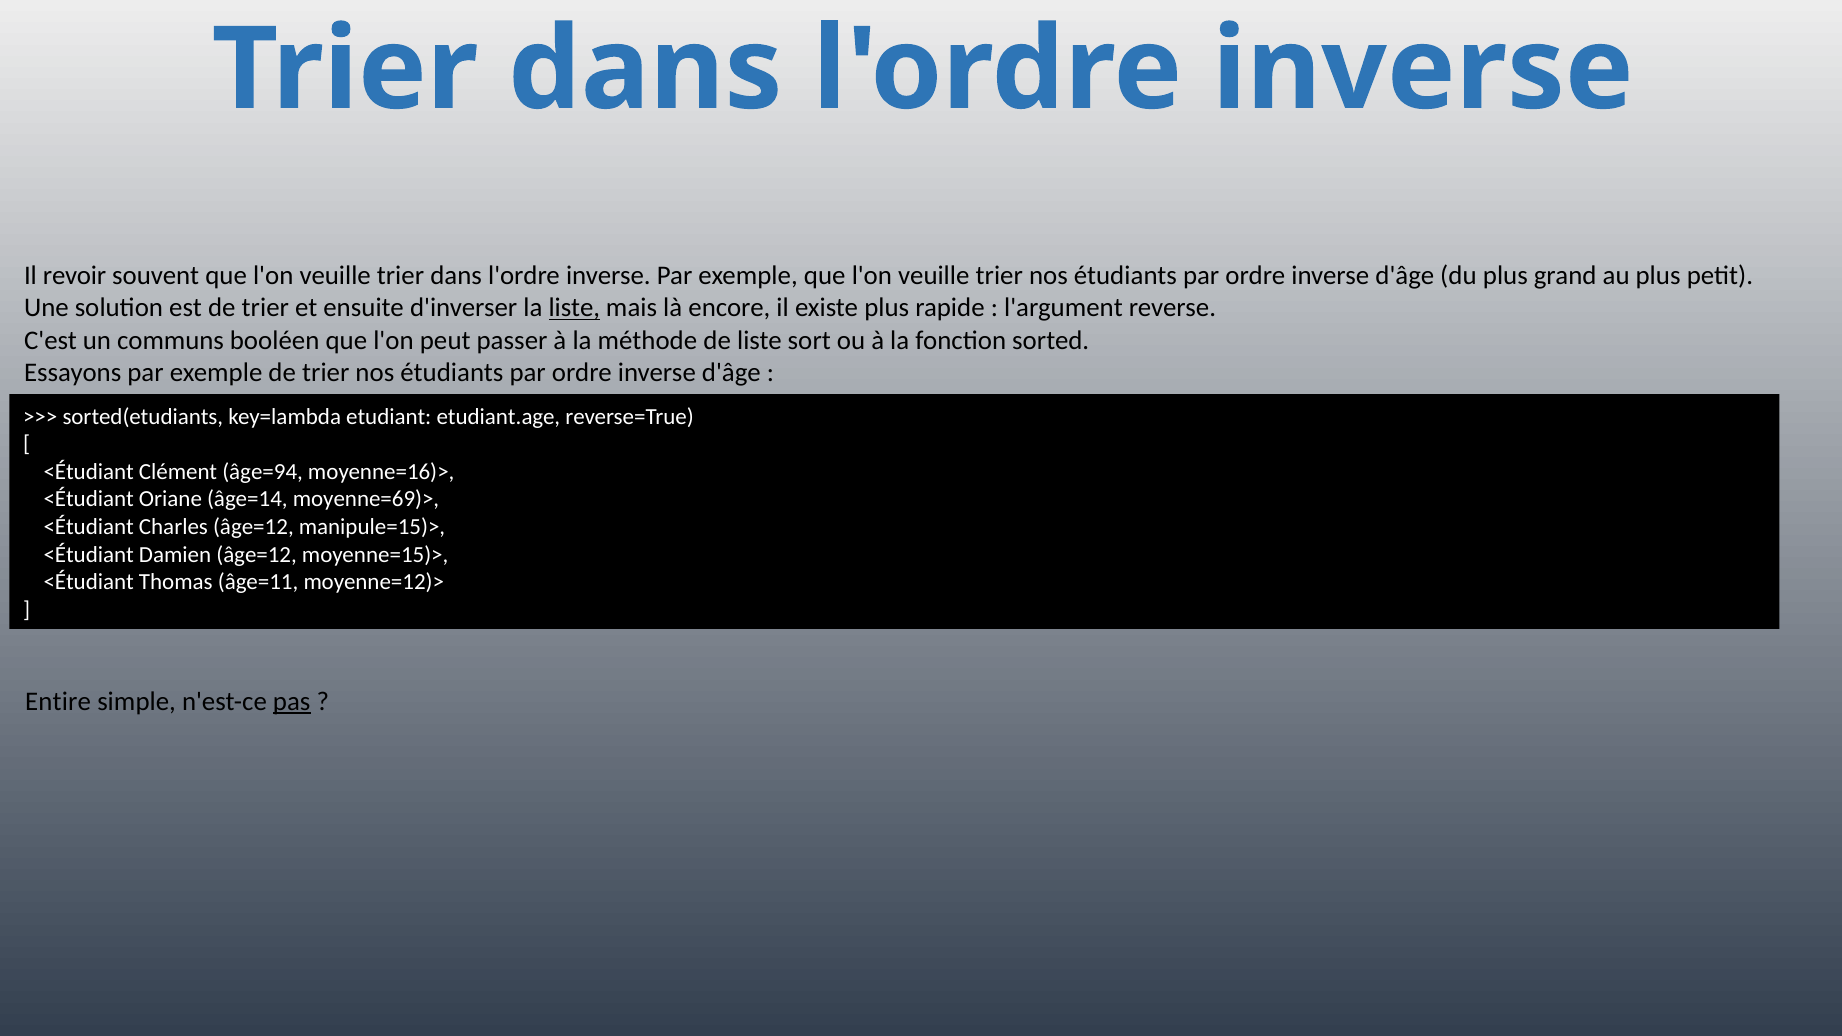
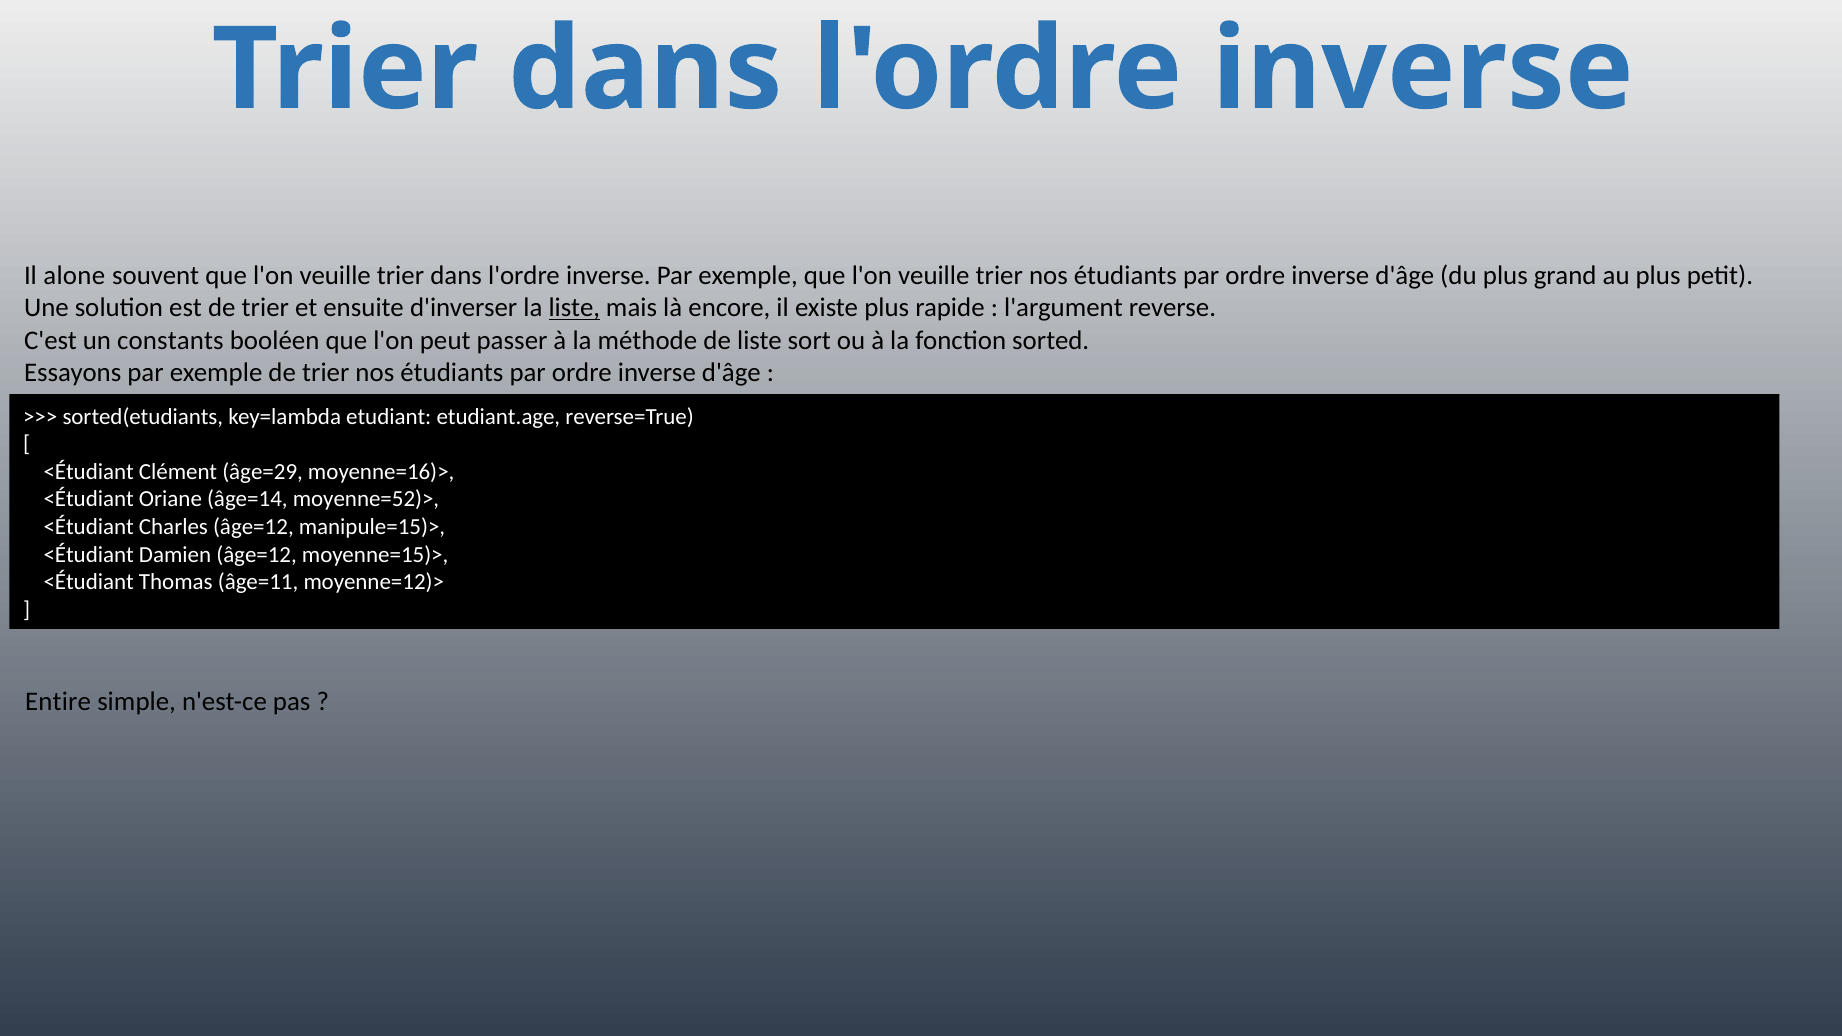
revoir: revoir -> alone (74, 276)
communs: communs -> constants (170, 340)
âge=94: âge=94 -> âge=29 (263, 472)
moyenne=69)>: moyenne=69)> -> moyenne=52)> (366, 499)
pas underline: present -> none (292, 702)
